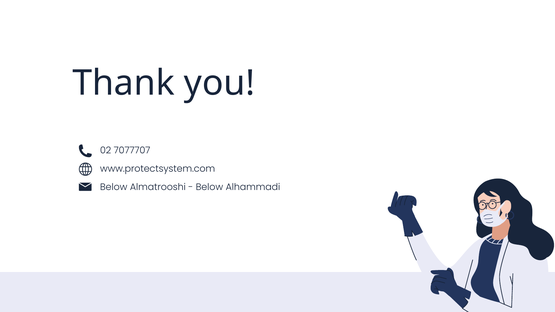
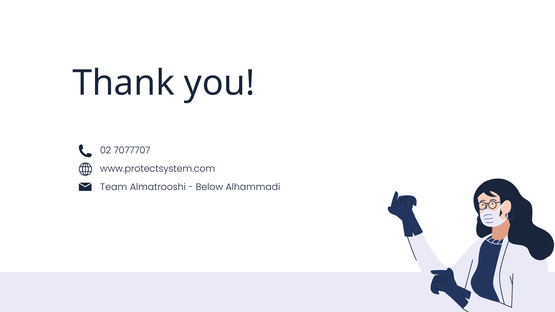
Below: Below -> Team (114, 187)
